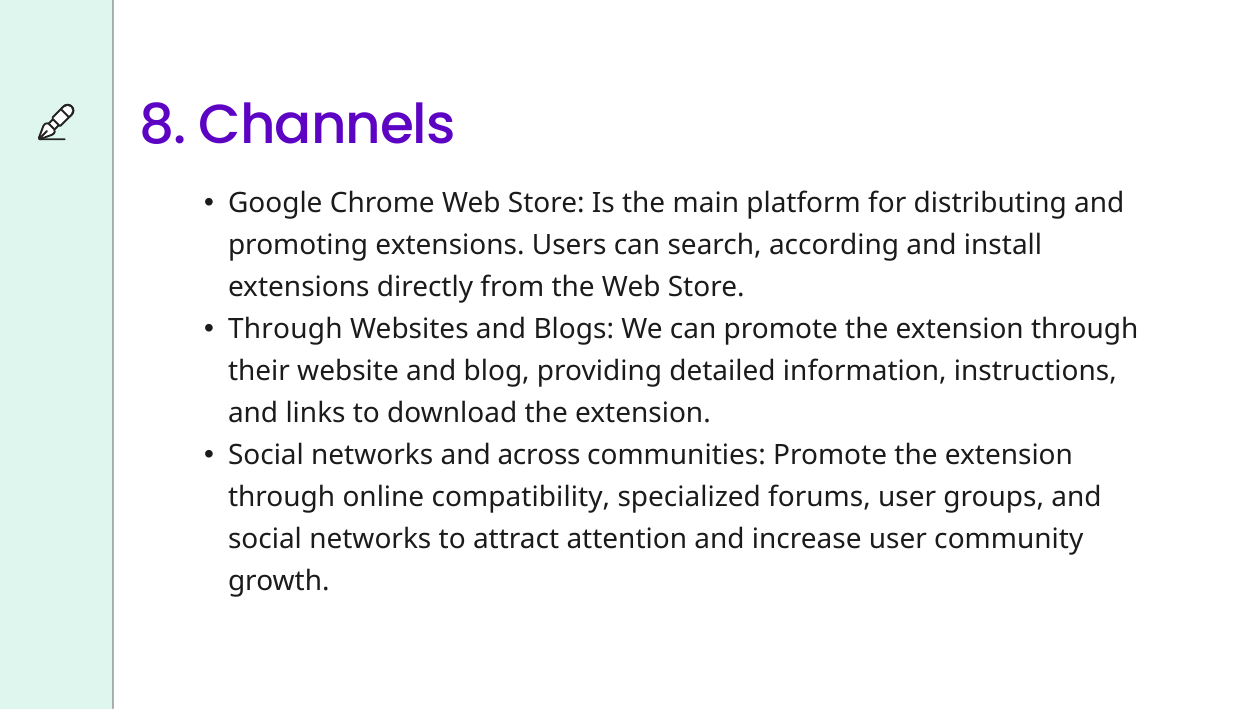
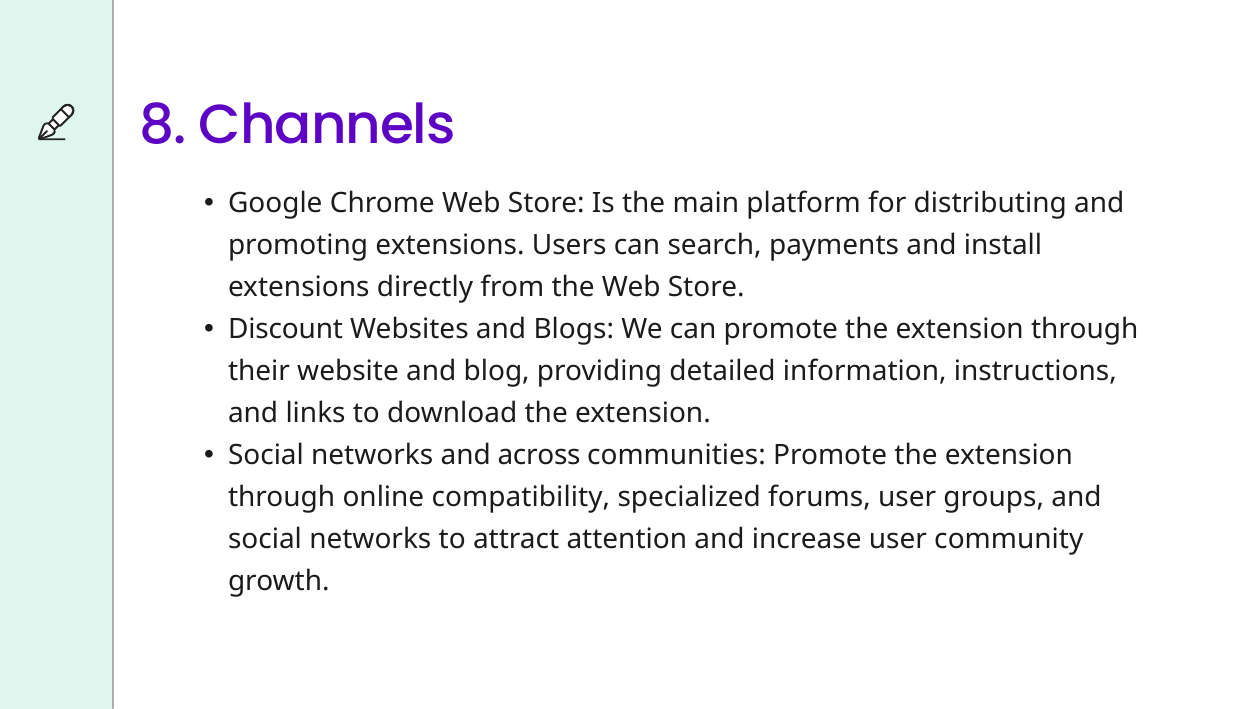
according: according -> payments (834, 245)
Through: Through -> Discount (286, 329)
